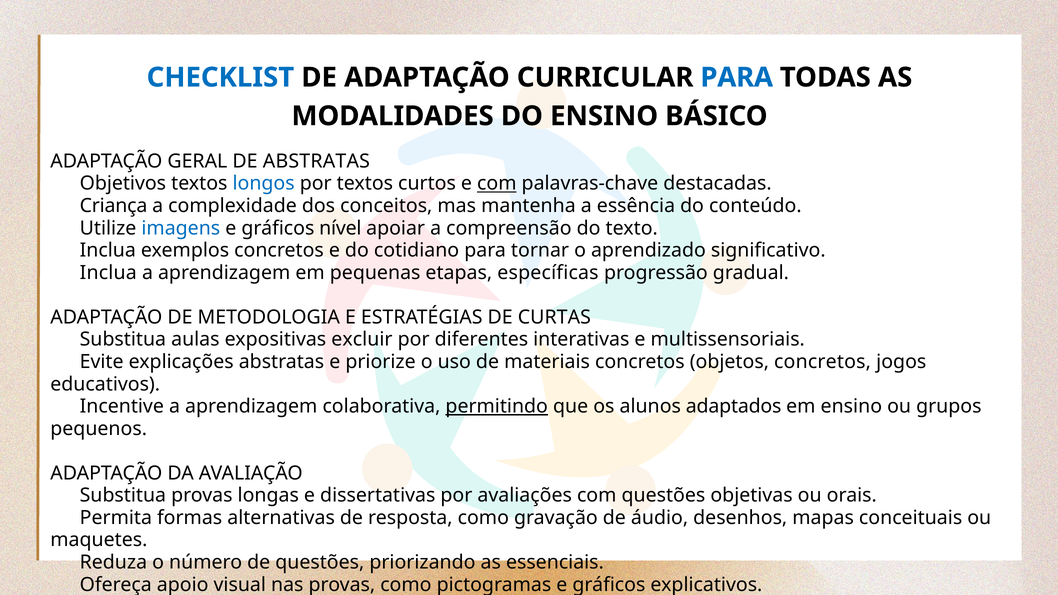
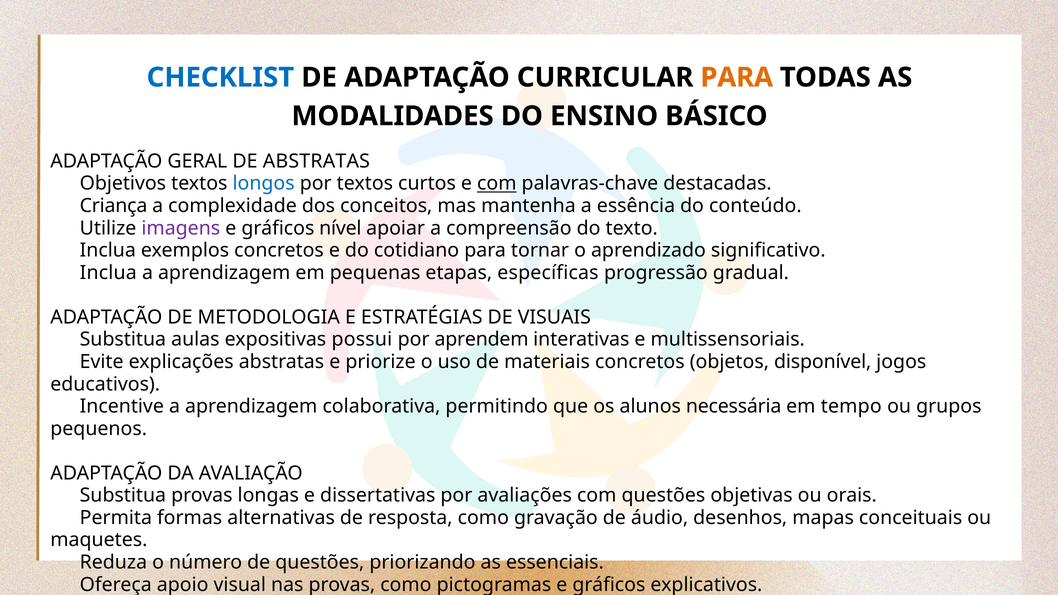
PARA colour: blue -> orange (737, 77)
imagens colour: blue -> purple (181, 228)
CURTAS: CURTAS -> VISUAIS (554, 317)
excluir: excluir -> possui (362, 340)
diferentes: diferentes -> aprendem (482, 340)
objetos concretos: concretos -> disponível (823, 362)
permitindo underline: present -> none (497, 406)
adaptados: adaptados -> necessária (734, 406)
em ensino: ensino -> tempo (851, 406)
